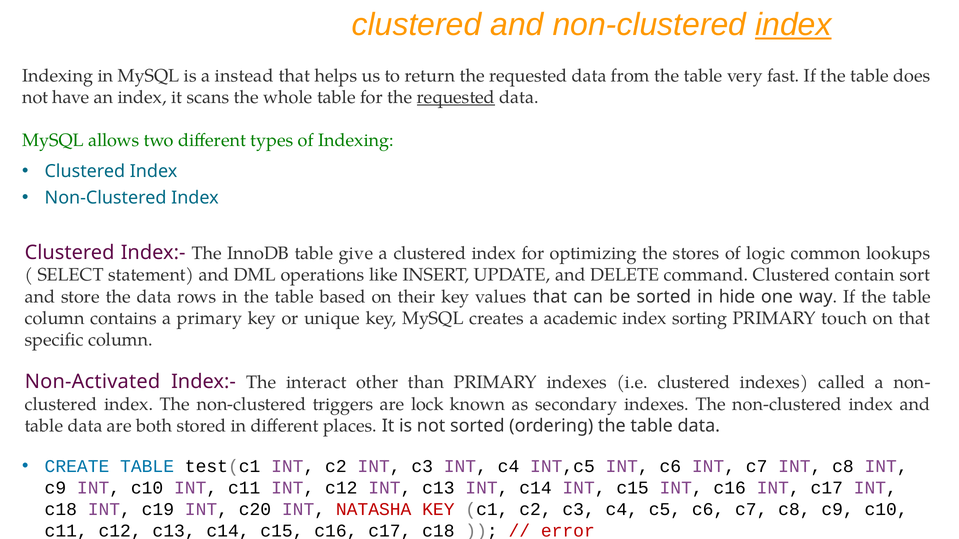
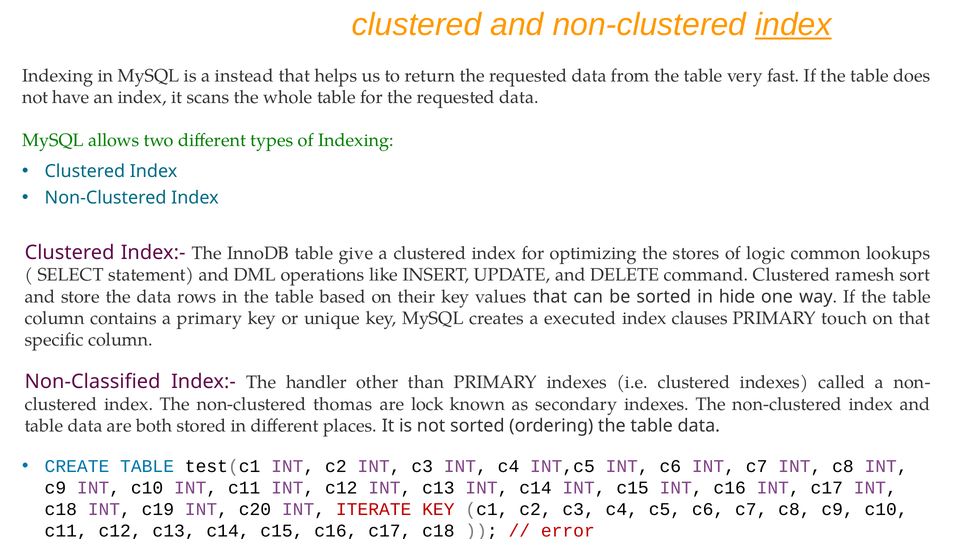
requested underline: present -> none (456, 97)
contain: contain -> ramesh (865, 275)
academic: academic -> executed (580, 318)
sorting: sorting -> clauses (700, 318)
Non-Activated: Non-Activated -> Non-Classified (93, 382)
interact: interact -> handler (316, 383)
triggers: triggers -> thomas (343, 405)
NATASHA: NATASHA -> ITERATE (374, 510)
